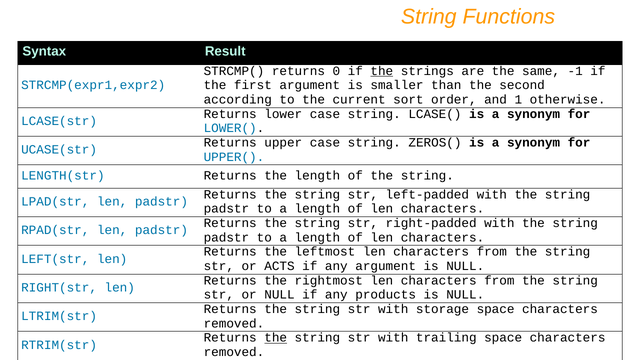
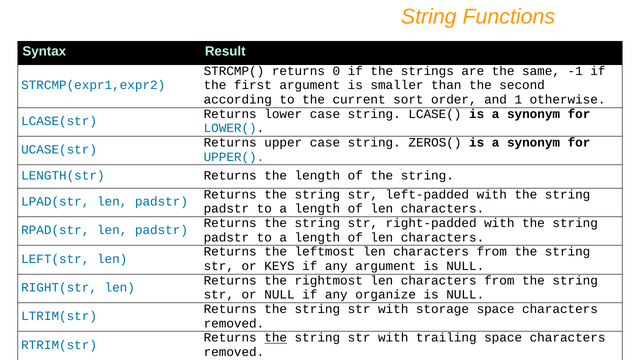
the underline: present -> none (382, 71)
ACTS: ACTS -> KEYS (279, 266)
products: products -> organize (386, 295)
